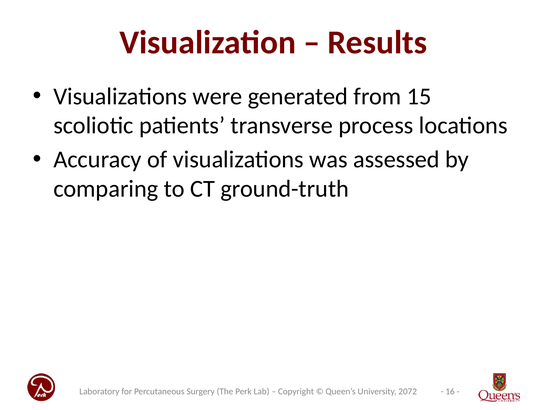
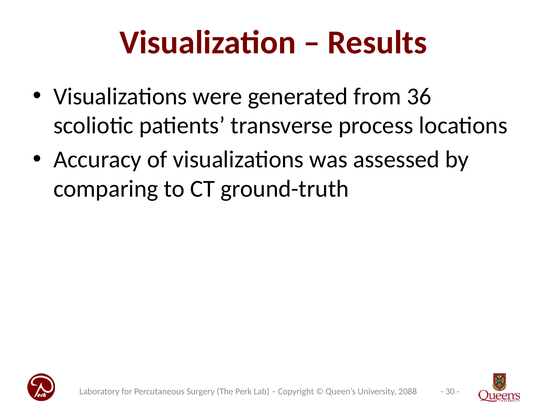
15: 15 -> 36 (419, 97)
2072: 2072 -> 2088 (408, 392)
16: 16 -> 30 (450, 392)
